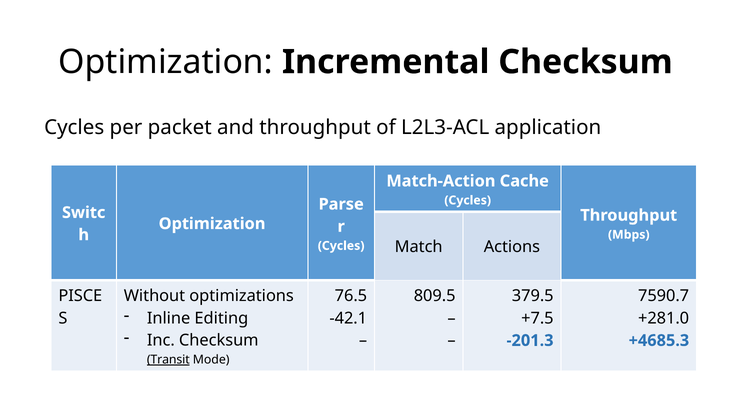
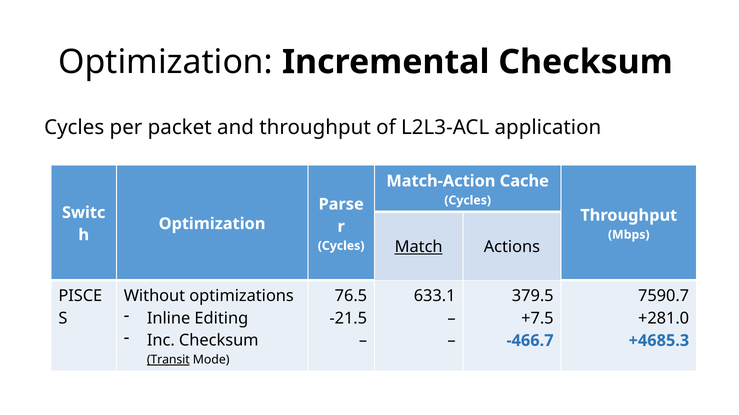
Match underline: none -> present (419, 247)
809.5: 809.5 -> 633.1 (435, 297)
-42.1: -42.1 -> -21.5 (348, 319)
-201.3: -201.3 -> -466.7 (530, 341)
